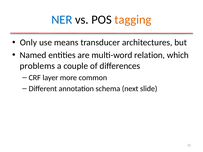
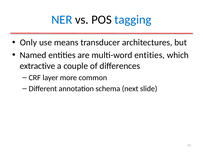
tagging colour: orange -> blue (133, 20)
multi-word relation: relation -> entities (150, 55)
problems: problems -> extractive (37, 66)
